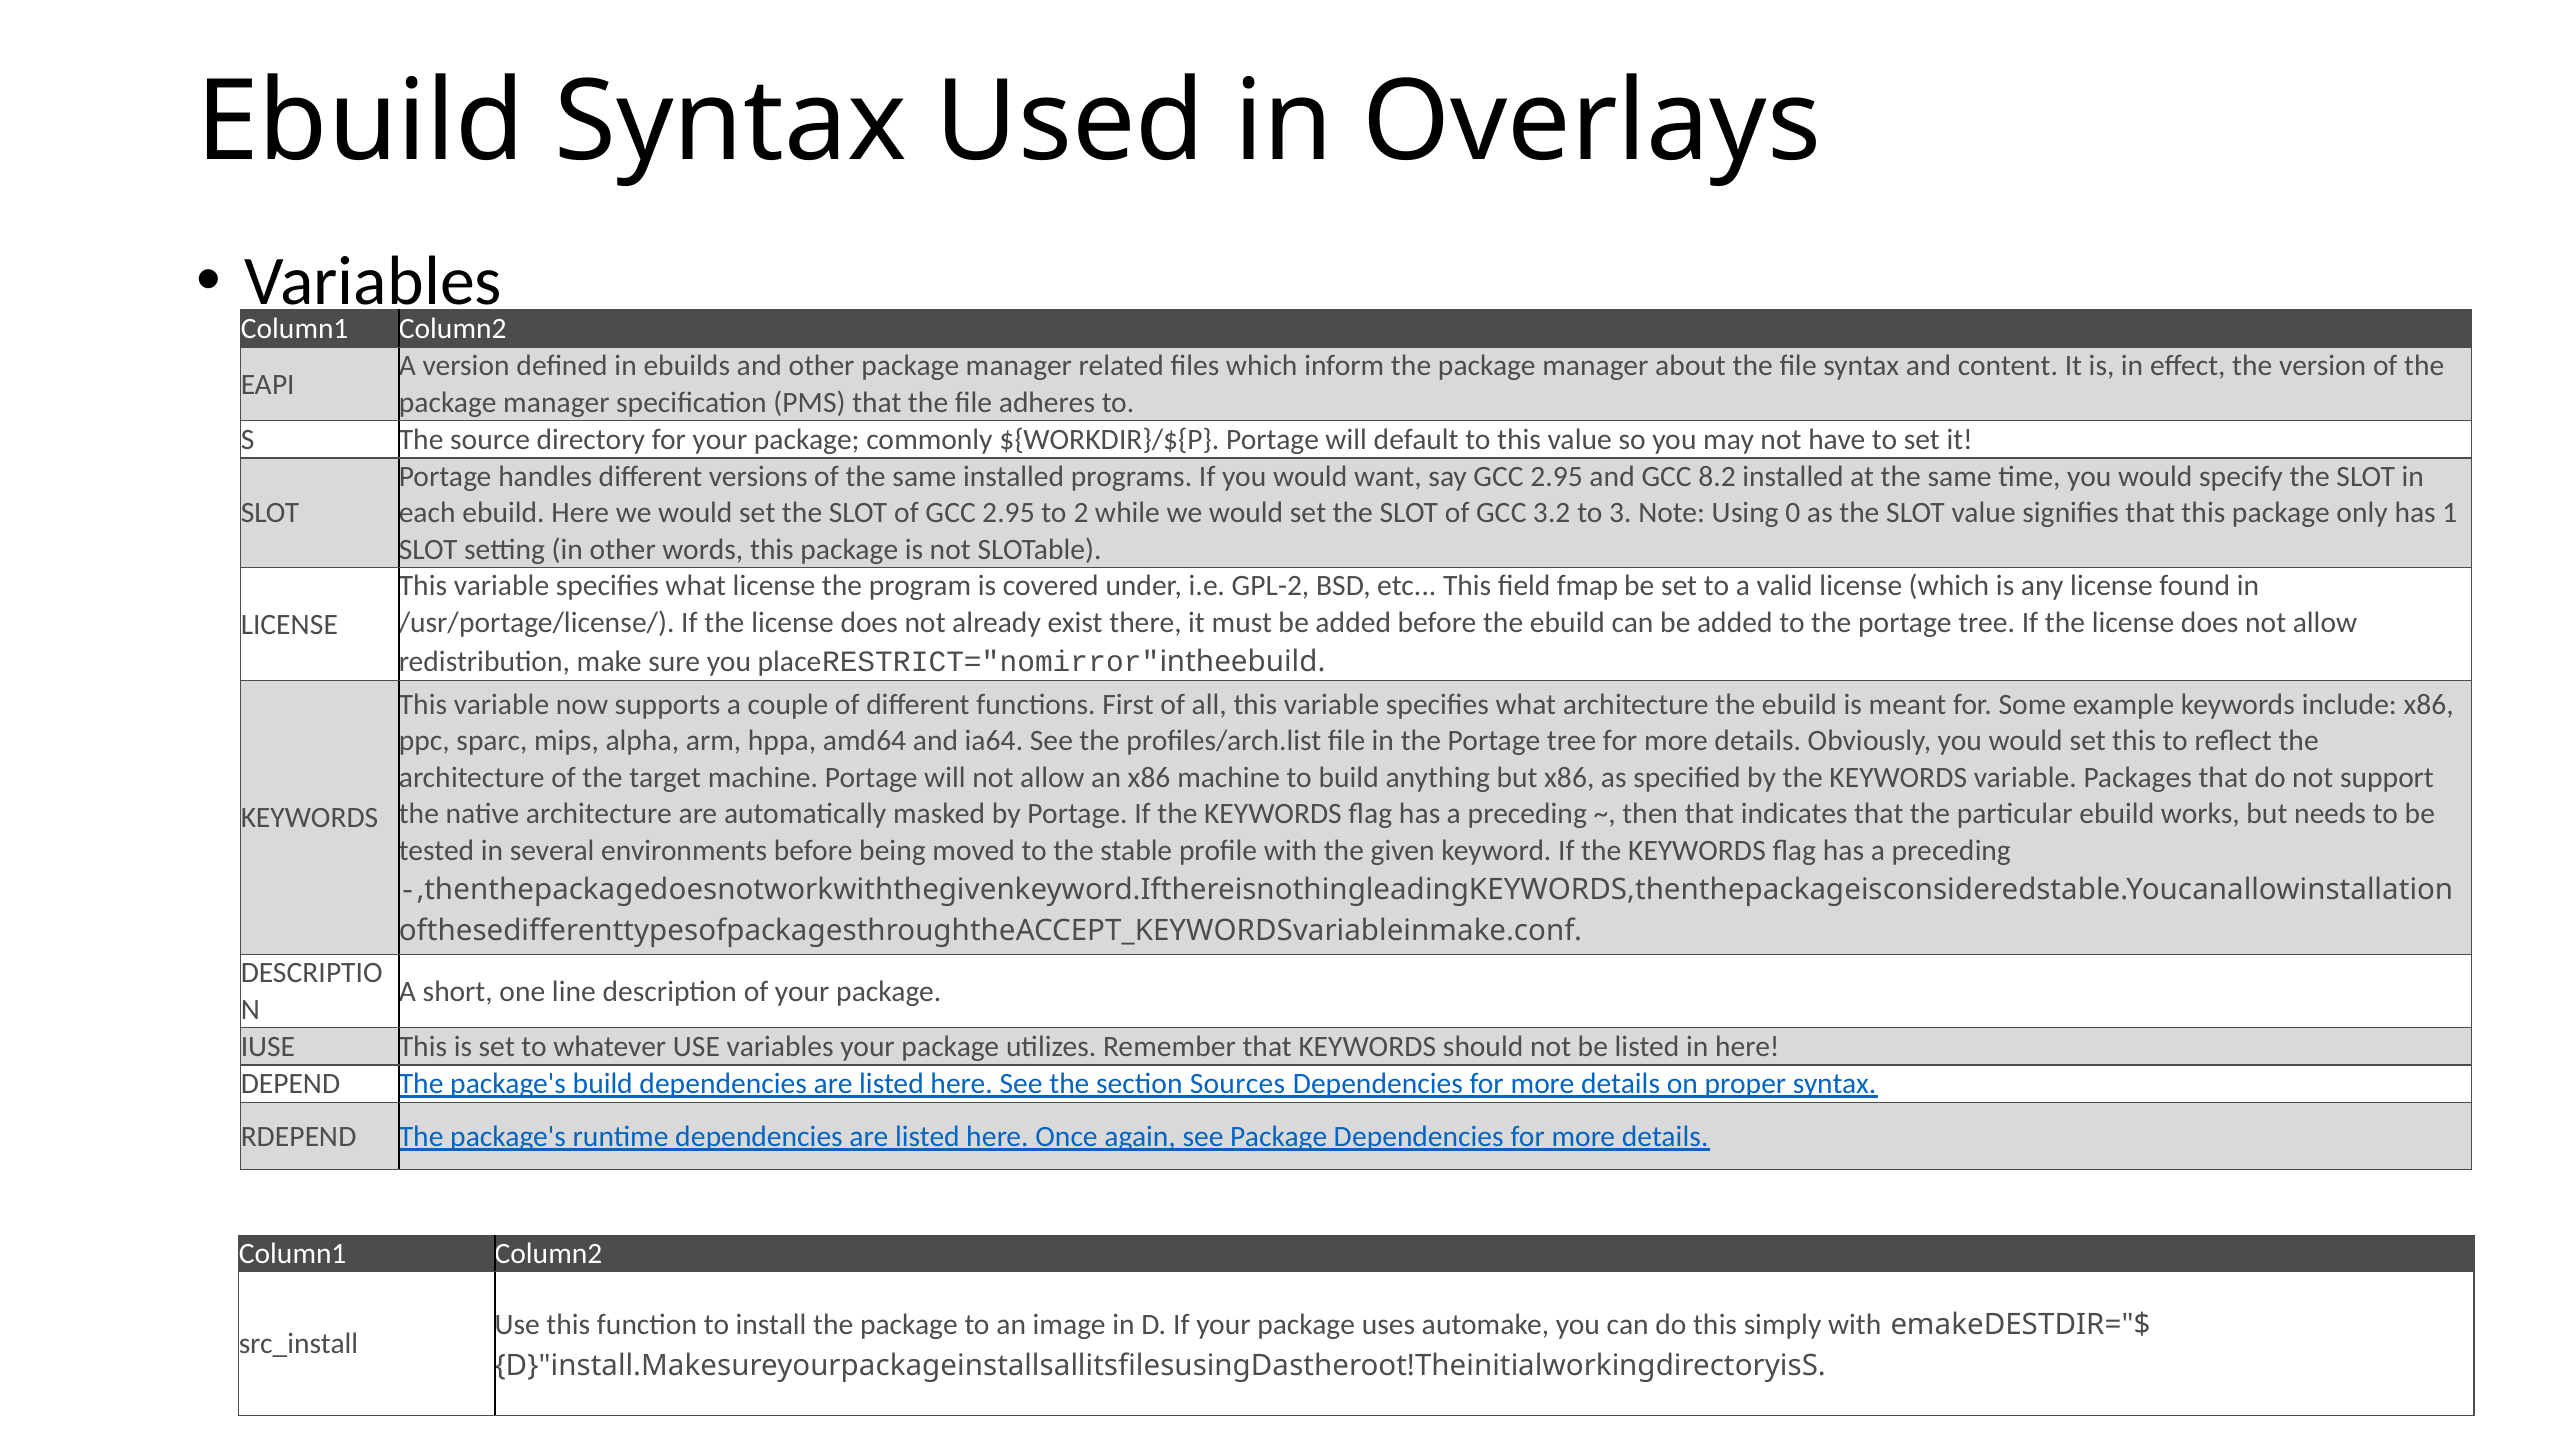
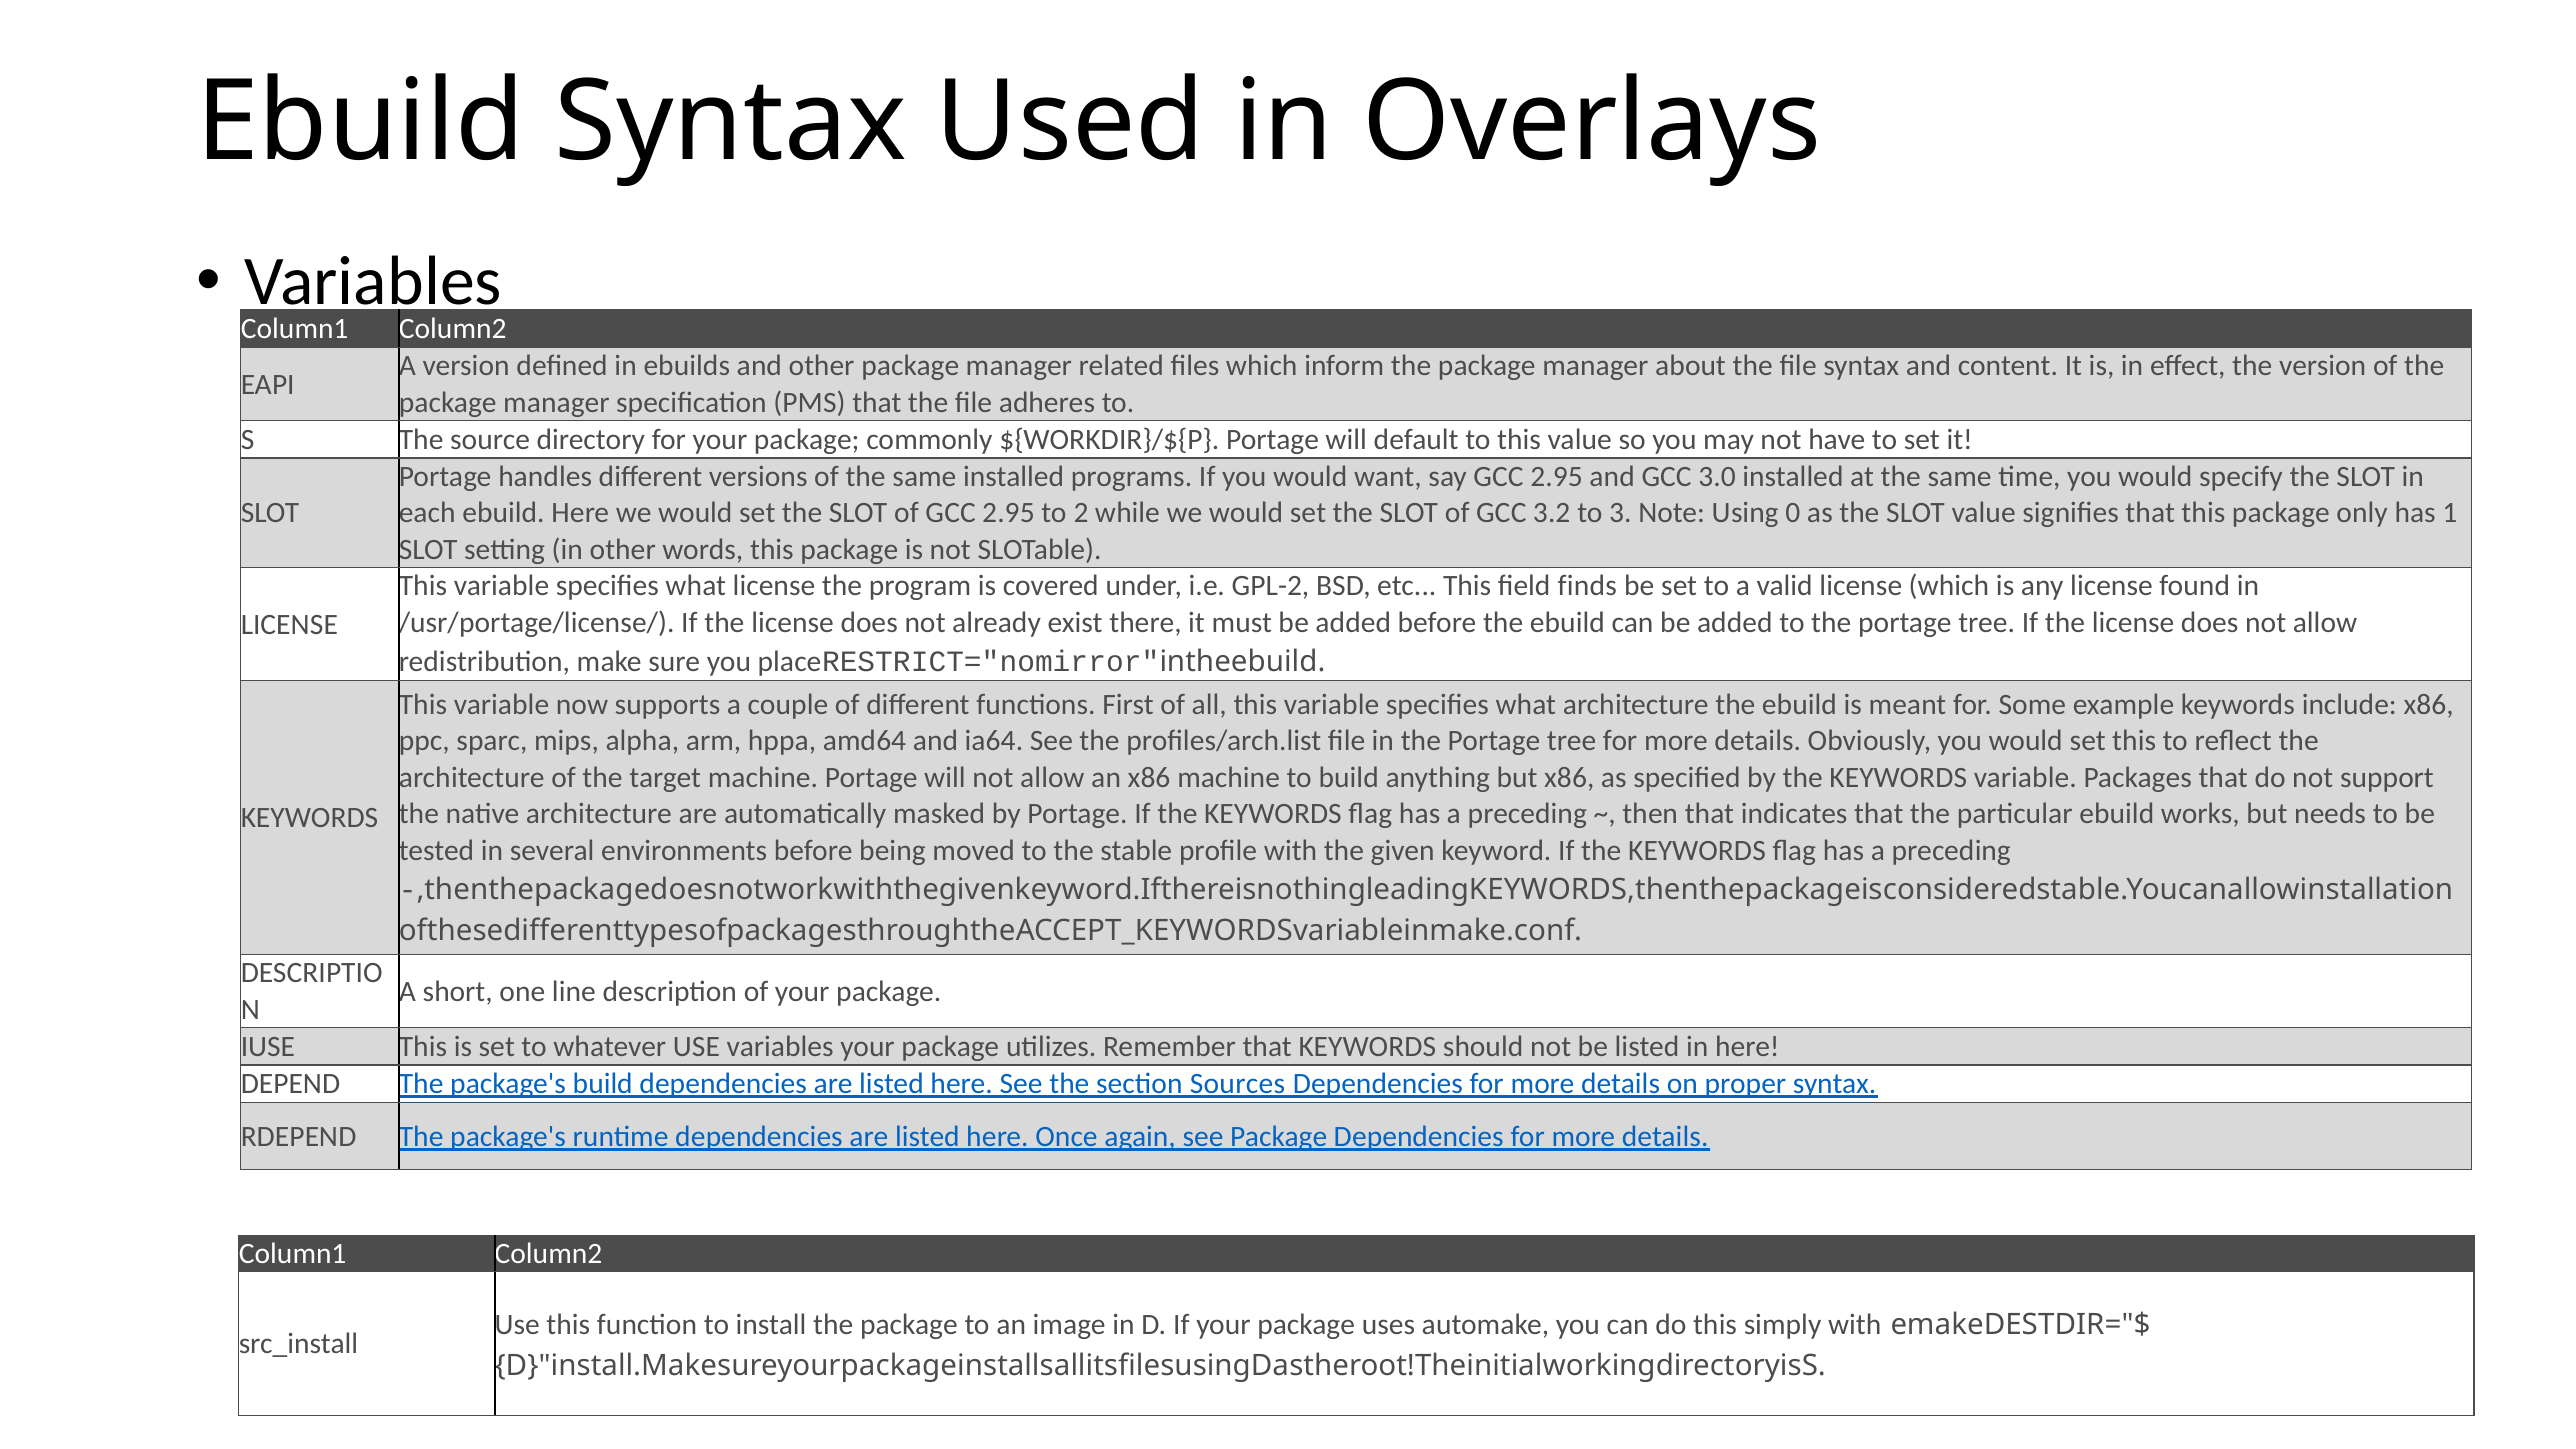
8.2: 8.2 -> 3.0 (1717, 477)
fmap: fmap -> finds (1587, 586)
